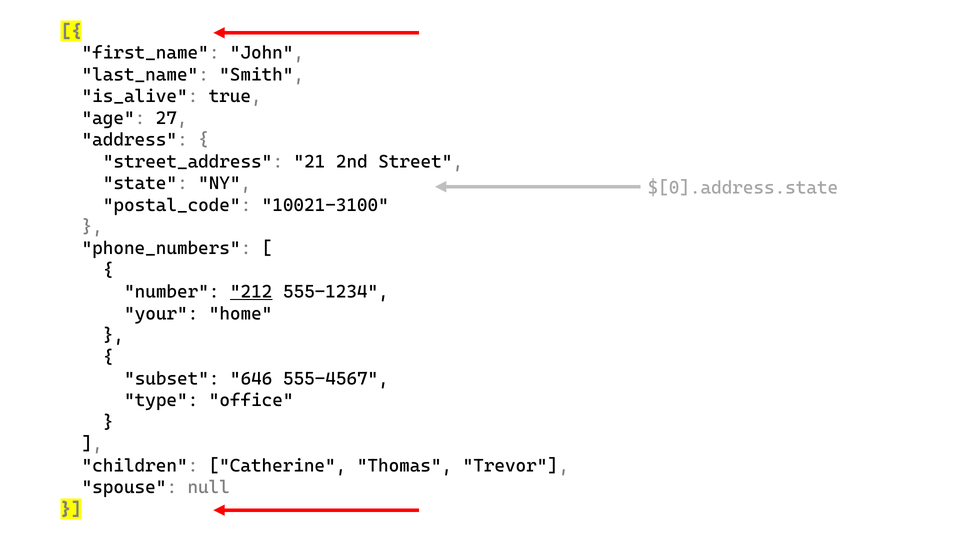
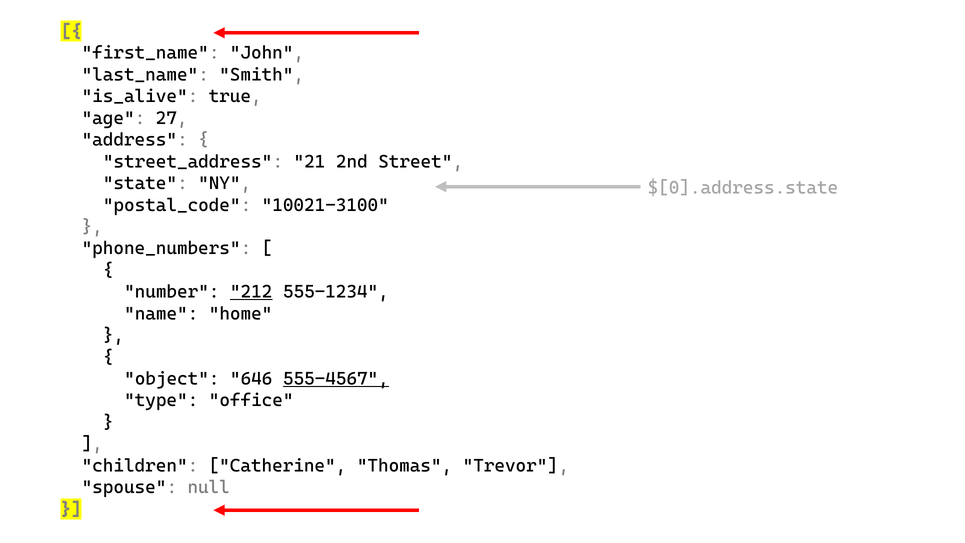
your: your -> name (161, 314)
subset: subset -> object (172, 379)
555-4567 underline: none -> present (336, 379)
